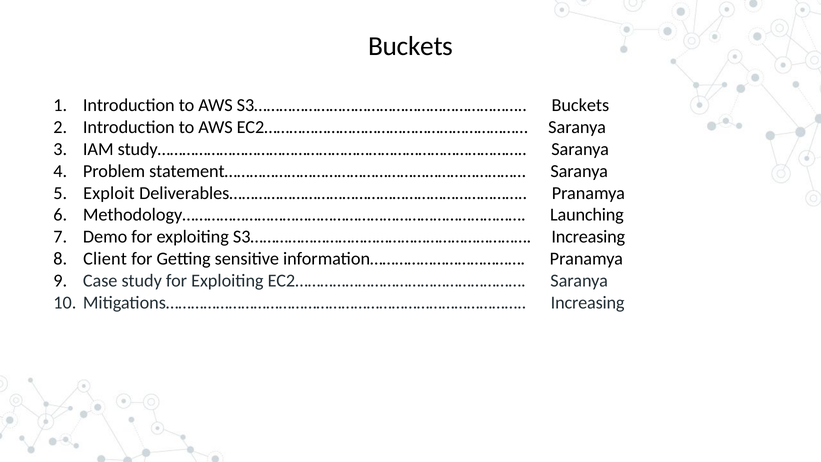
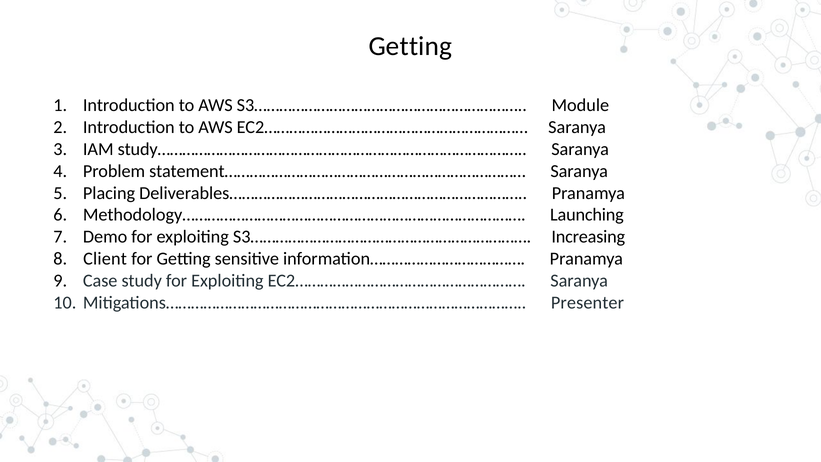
Buckets: Buckets -> Getting (410, 46)
S3……………………………………………………… Buckets: Buckets -> Module (580, 105)
Exploit: Exploit -> Placing (109, 193)
Mitigations………………………………………………………………………… Increasing: Increasing -> Presenter (587, 302)
